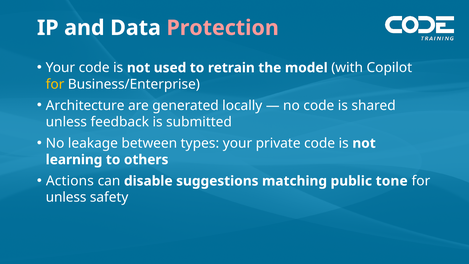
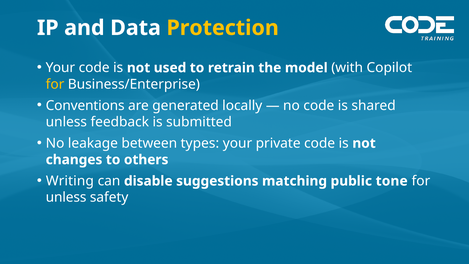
Protection colour: pink -> yellow (223, 28)
Architecture: Architecture -> Conventions (85, 105)
learning: learning -> changes (74, 160)
Actions: Actions -> Writing (70, 181)
